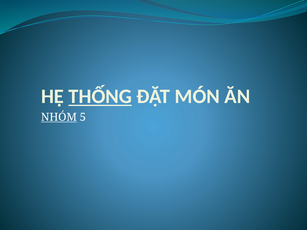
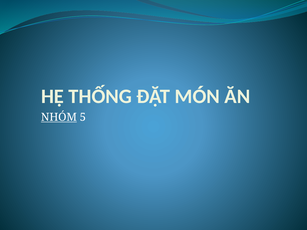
THỐNG underline: present -> none (100, 97)
